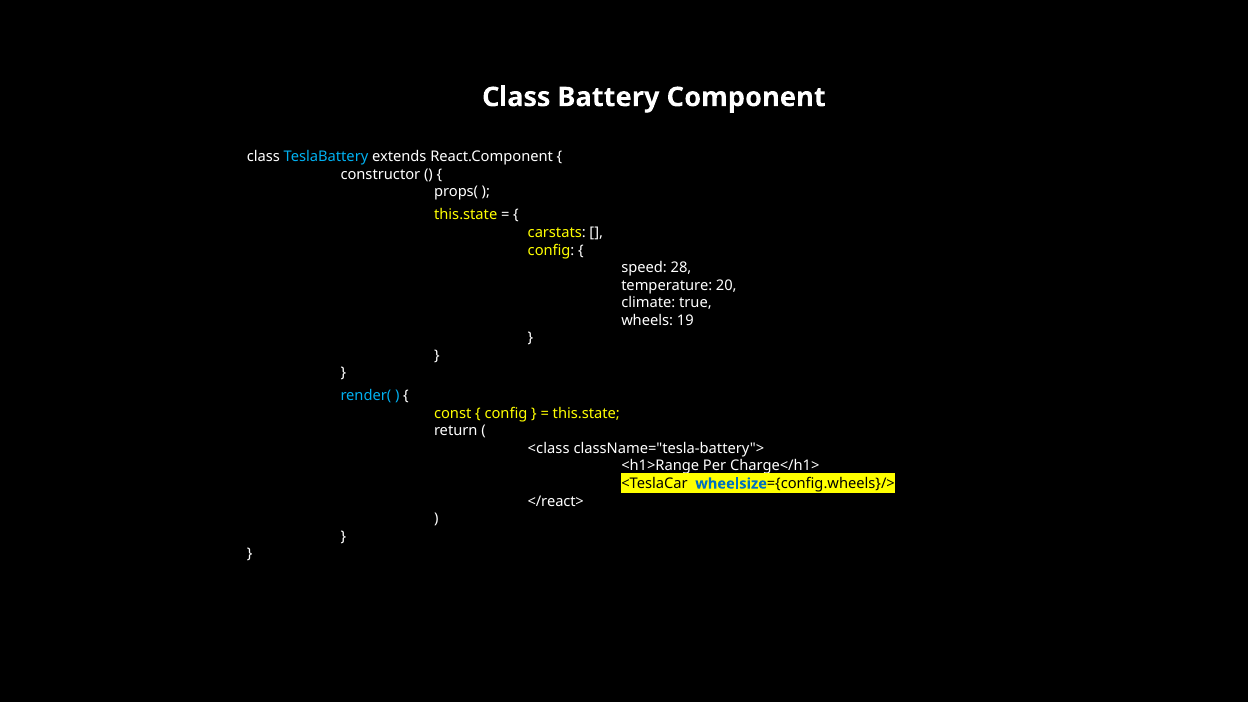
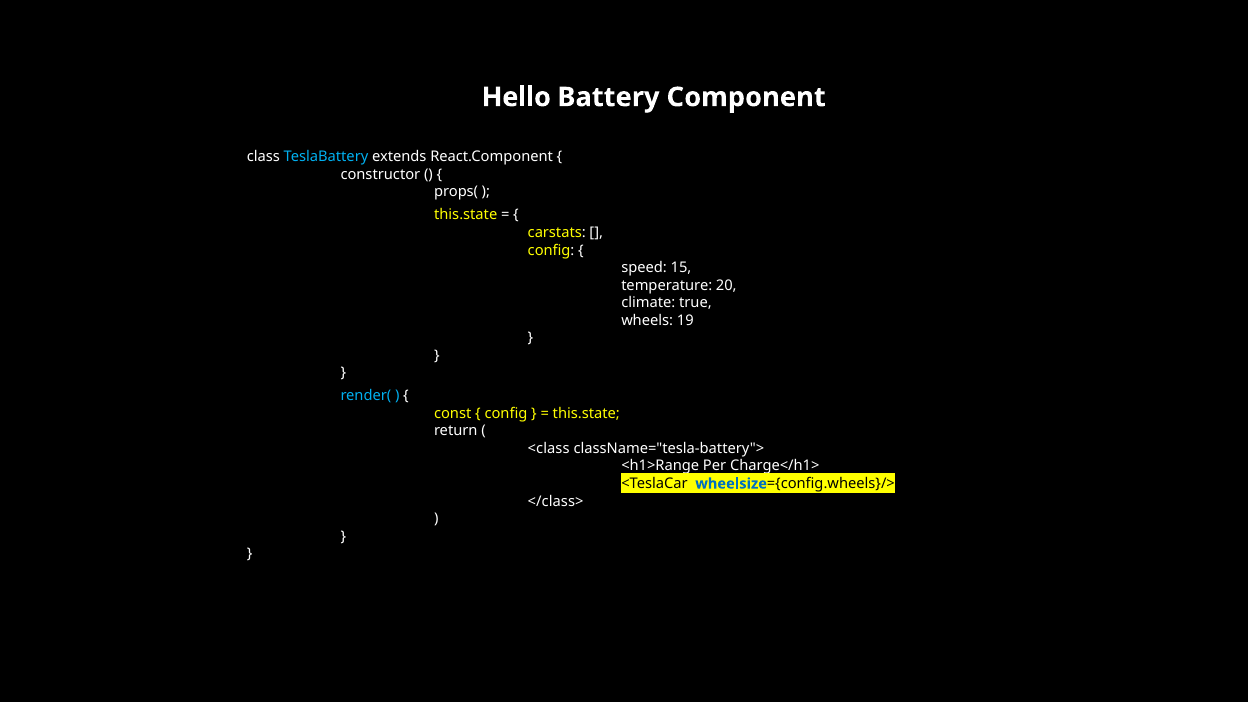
Class: Class -> Hello (516, 97)
28: 28 -> 15 (681, 268)
</react>: </react> -> </class> (556, 501)
